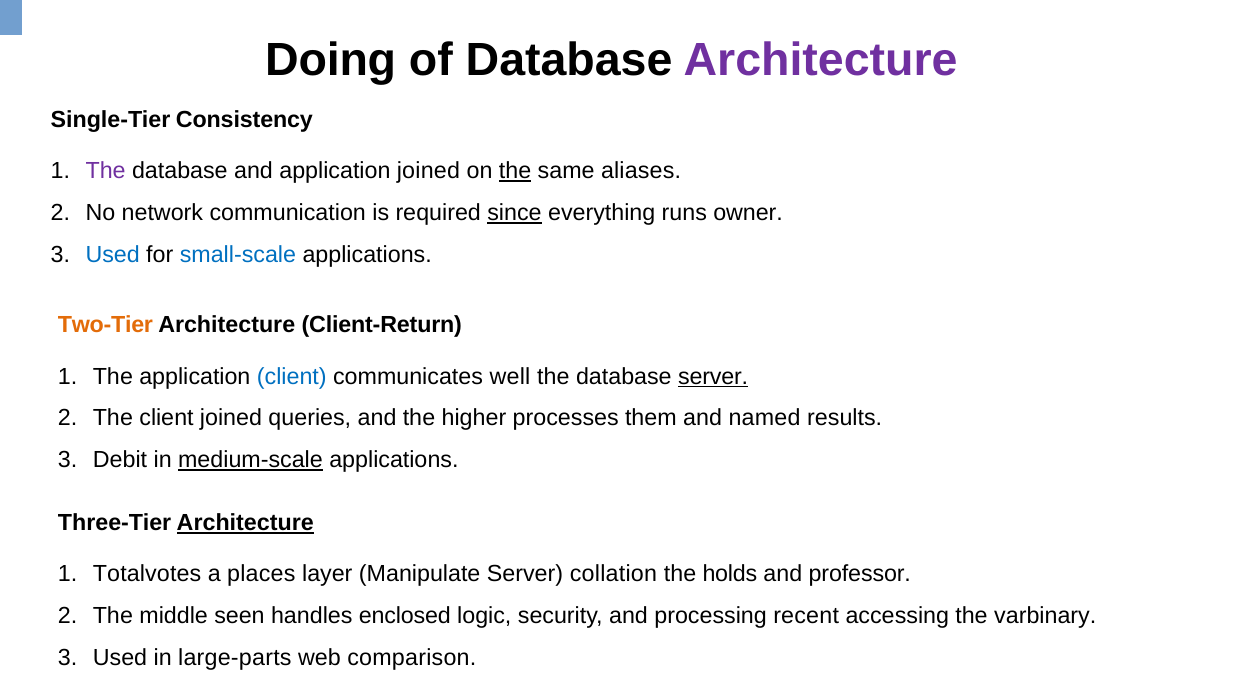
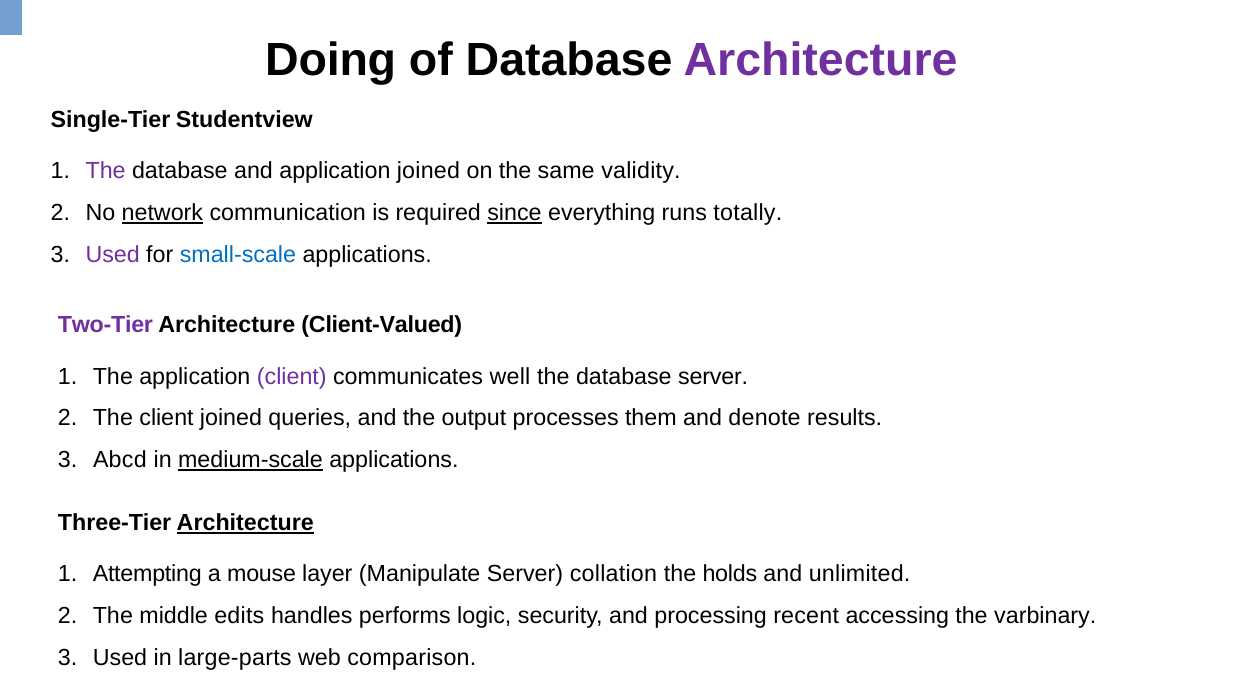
Consistency: Consistency -> Studentview (244, 120)
the underline: present -> none (515, 171)
aliases: aliases -> validity (641, 171)
network underline: none -> present (162, 213)
owner: owner -> totally (748, 213)
Used colour: blue -> purple (113, 255)
Two-Tier colour: orange -> purple (105, 325)
Client-Return: Client-Return -> Client-Valued (382, 325)
client colour: blue -> purple (292, 376)
server underline: present -> none (713, 376)
higher: higher -> output (474, 418)
named: named -> denote (765, 418)
Debit: Debit -> Abcd (120, 460)
Totalvotes: Totalvotes -> Attempting (147, 574)
places: places -> mouse (262, 574)
professor: professor -> unlimited (860, 574)
seen: seen -> edits (239, 616)
enclosed: enclosed -> performs (405, 616)
